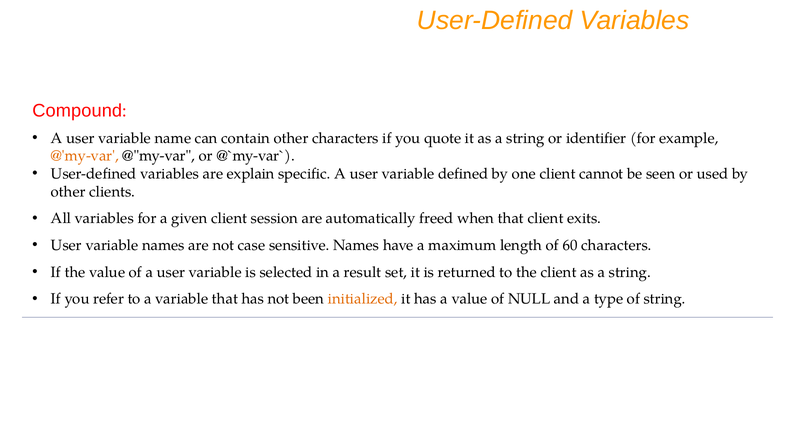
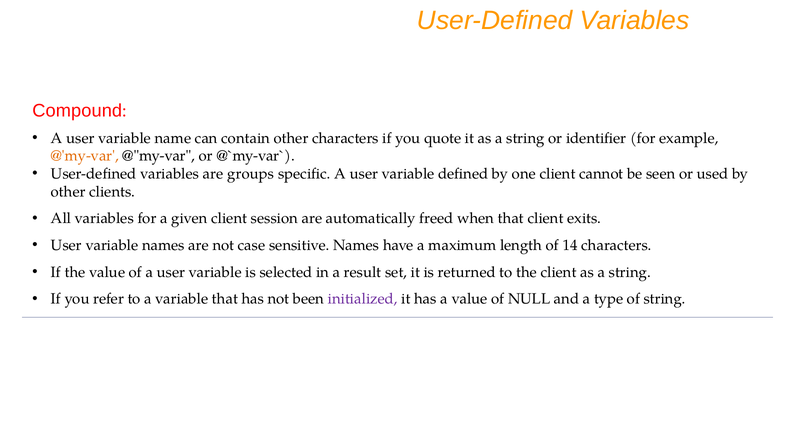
explain: explain -> groups (251, 174)
60: 60 -> 14 (570, 245)
initialized colour: orange -> purple (363, 299)
